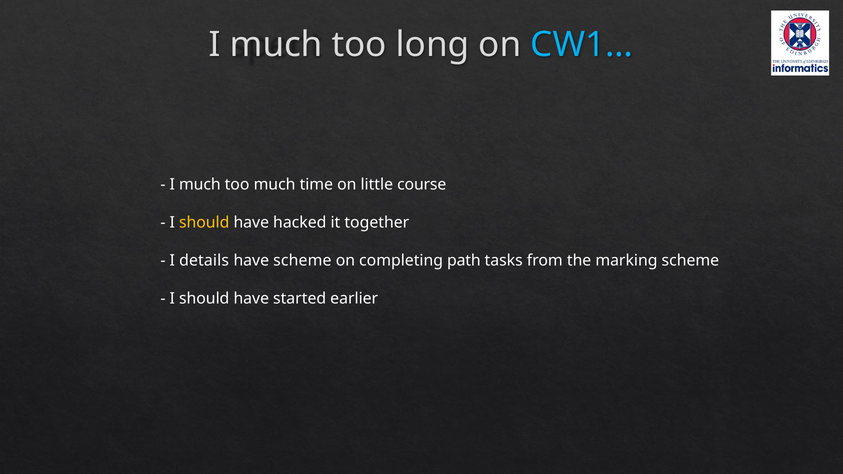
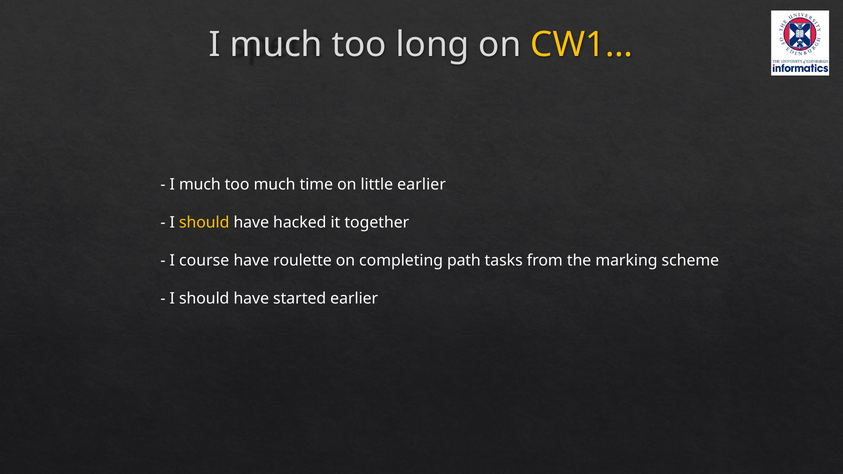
CW1… colour: light blue -> yellow (582, 45)
little course: course -> earlier (422, 185)
details: details -> course (204, 261)
have scheme: scheme -> roulette (302, 261)
